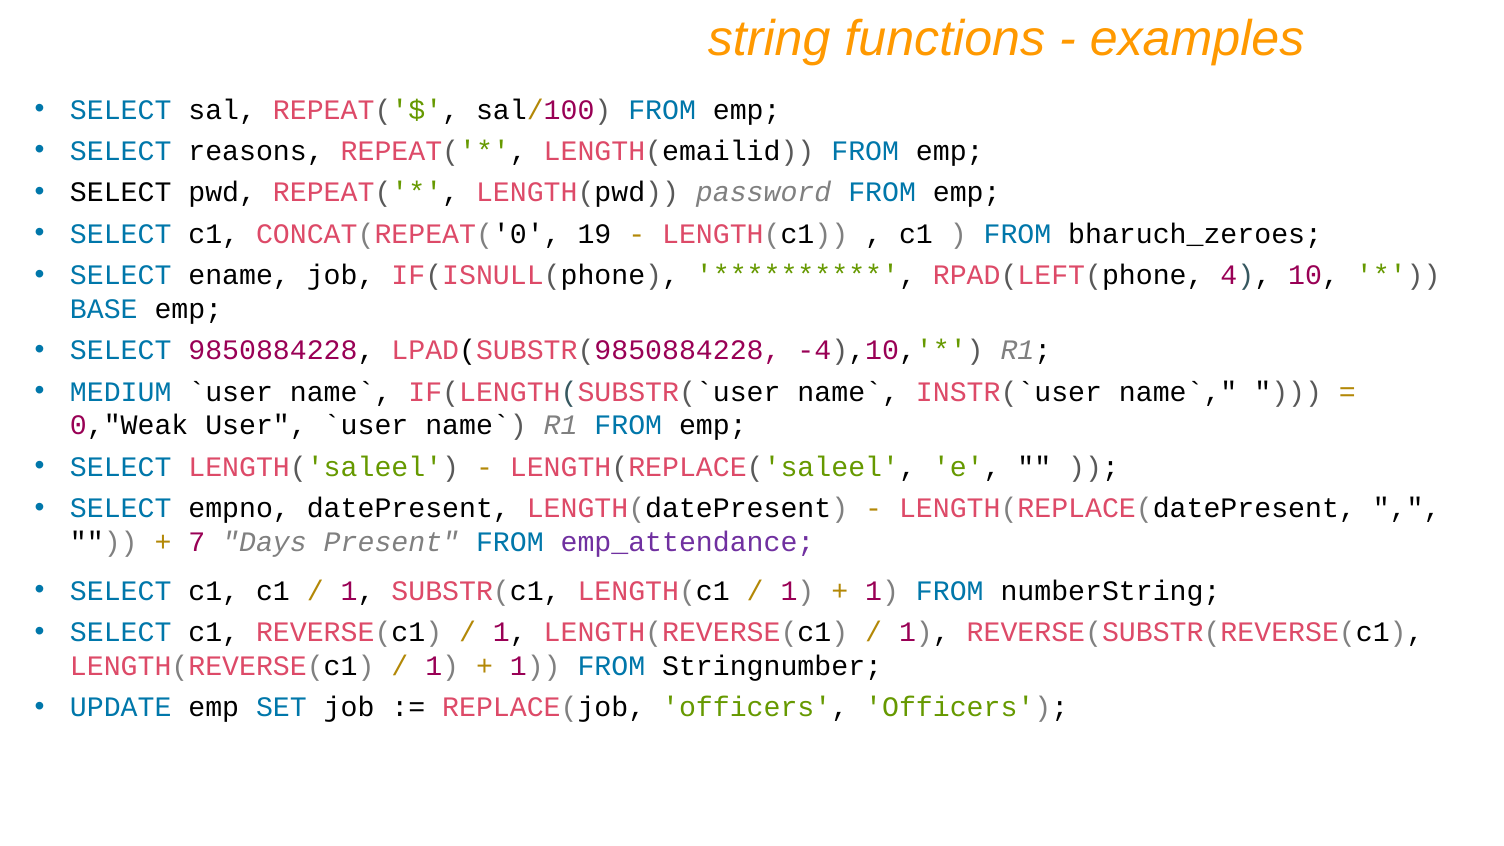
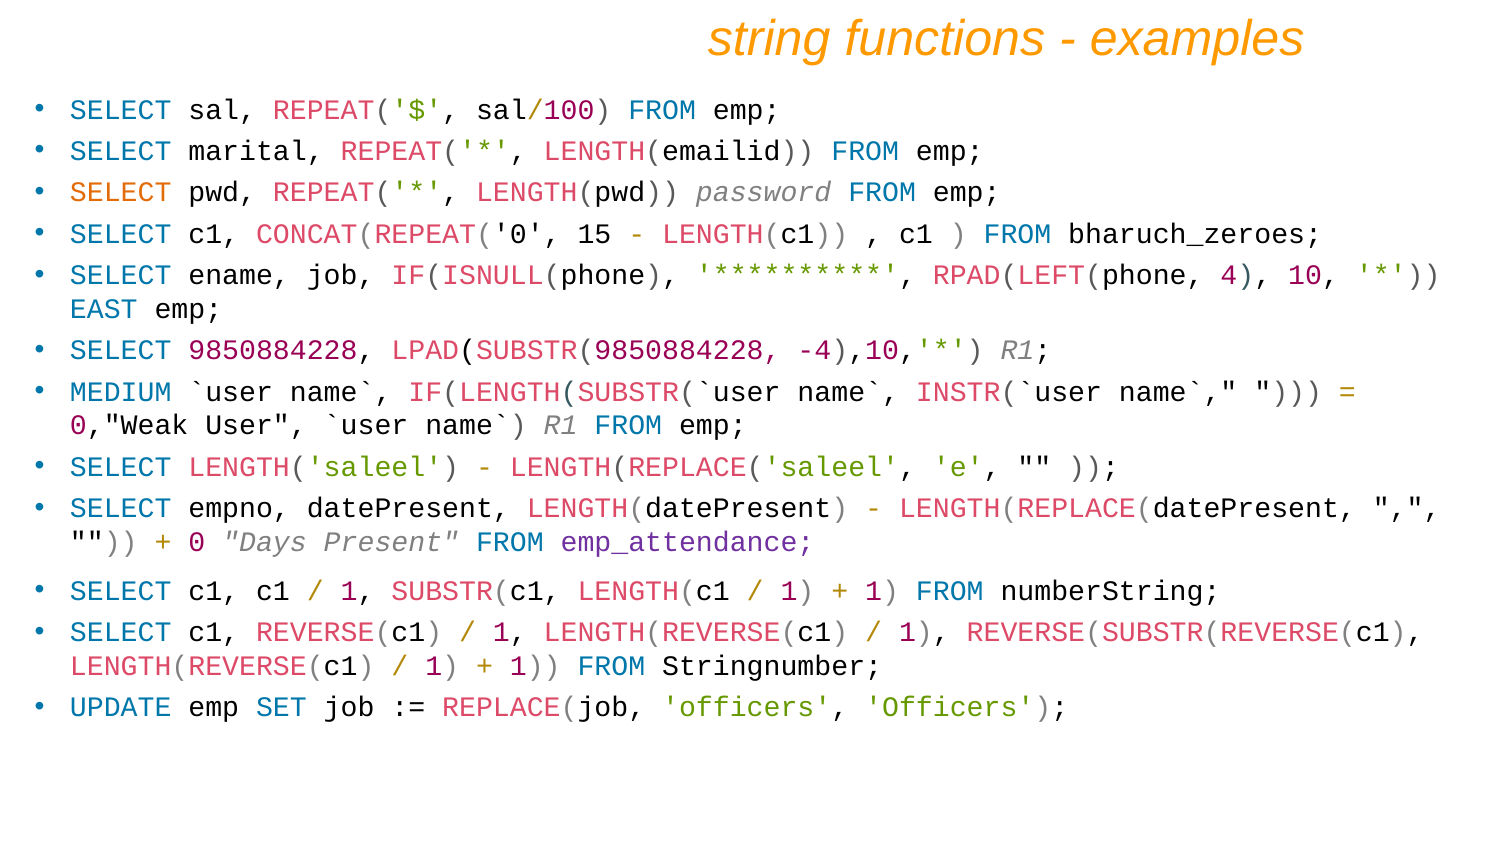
reasons: reasons -> marital (256, 151)
SELECT colour: black -> orange (121, 193)
19: 19 -> 15 (594, 234)
BASE: BASE -> EAST (104, 309)
7: 7 -> 0 (197, 542)
